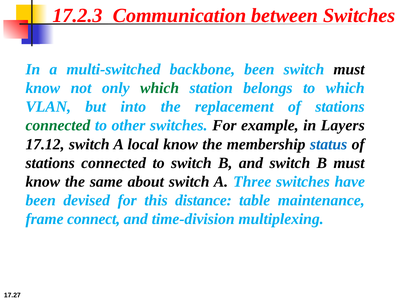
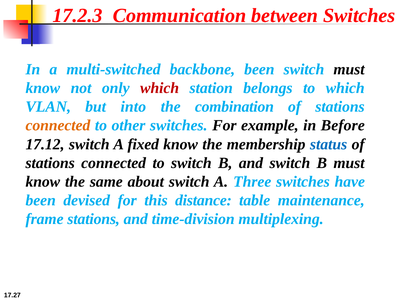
which colour: green -> red (160, 88)
replacement: replacement -> combination (234, 107)
connected colour: green -> orange (58, 125)
Layers: Layers -> Before (343, 125)
local: local -> fixed (143, 144)
frame connect: connect -> stations (94, 219)
